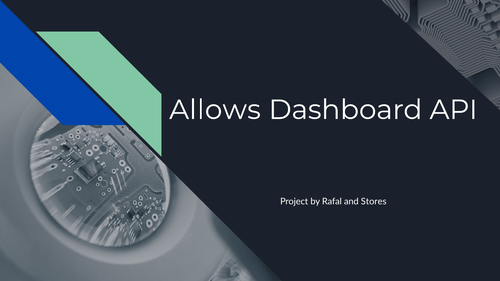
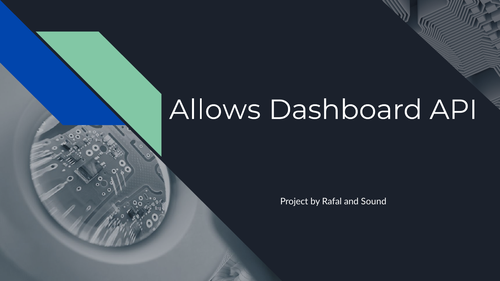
Stores: Stores -> Sound (374, 202)
